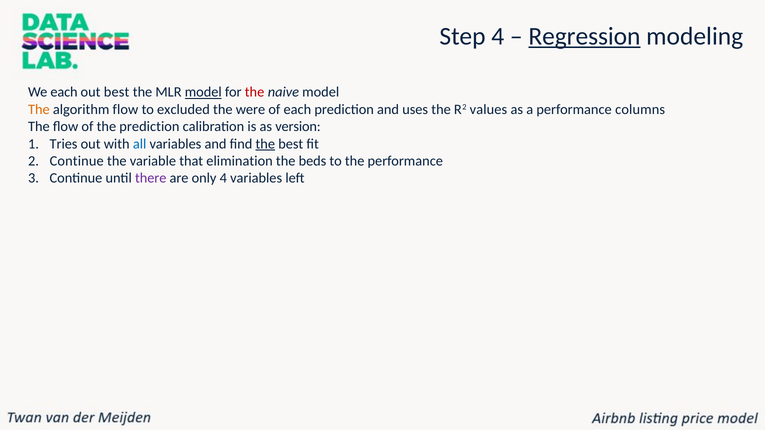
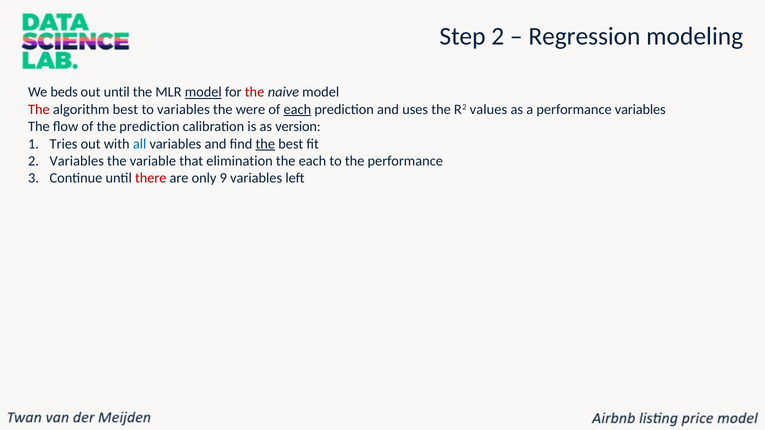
Step 4: 4 -> 2 (498, 36)
Regression underline: present -> none (584, 36)
We each: each -> beds (64, 92)
out best: best -> until (117, 92)
The colour: orange -> red (39, 109)
algorithm flow: flow -> best (125, 109)
to excluded: excluded -> variables (183, 109)
each underline: none -> present (297, 109)
performance columns: columns -> variables (640, 109)
Continue: Continue -> Variables (77, 161)
the beds: beds -> each (312, 161)
there colour: purple -> red (151, 178)
only 4: 4 -> 9 (223, 178)
